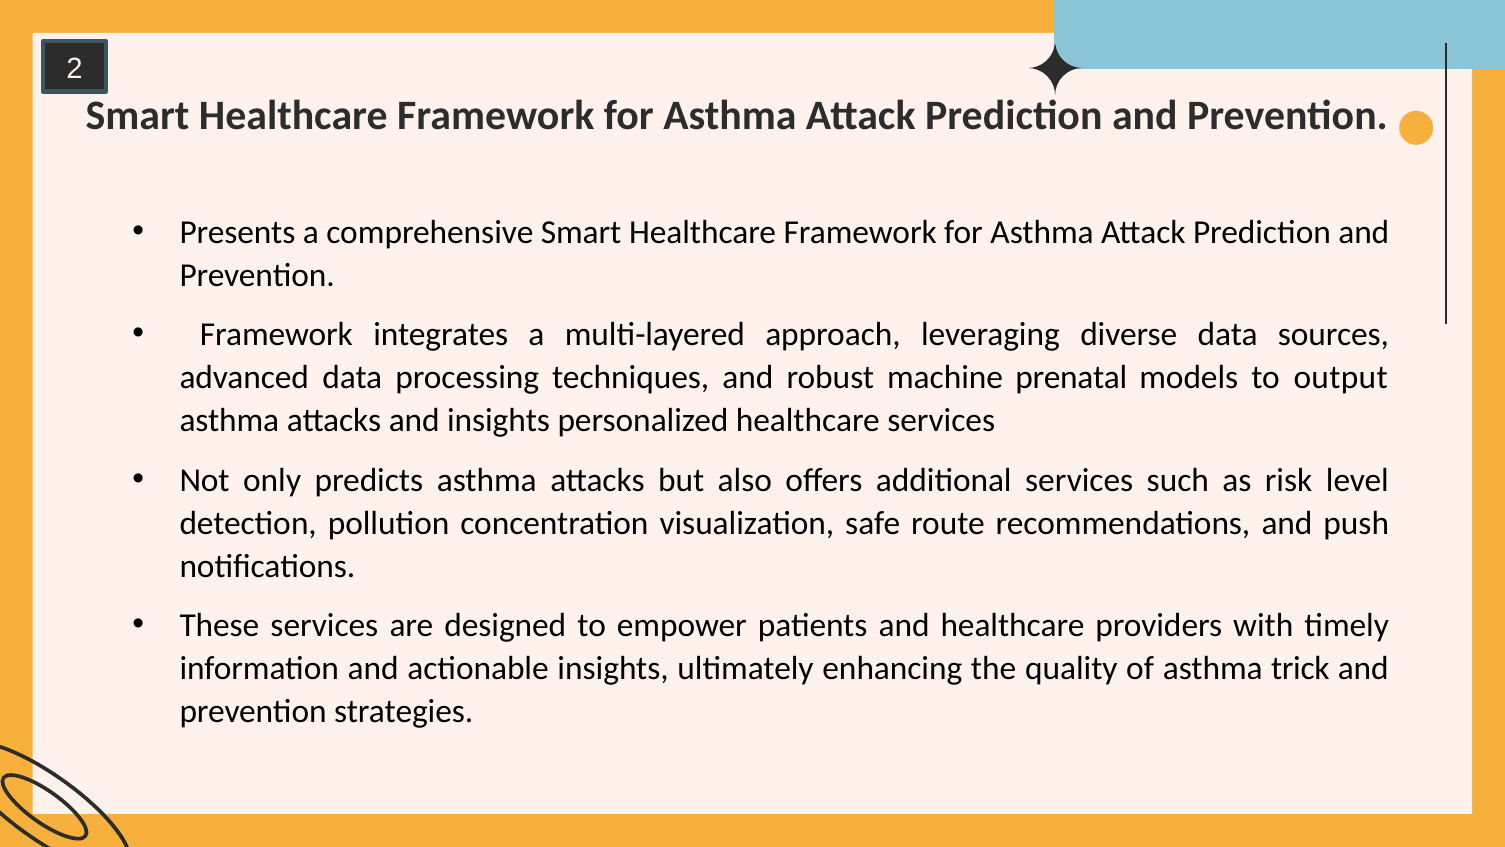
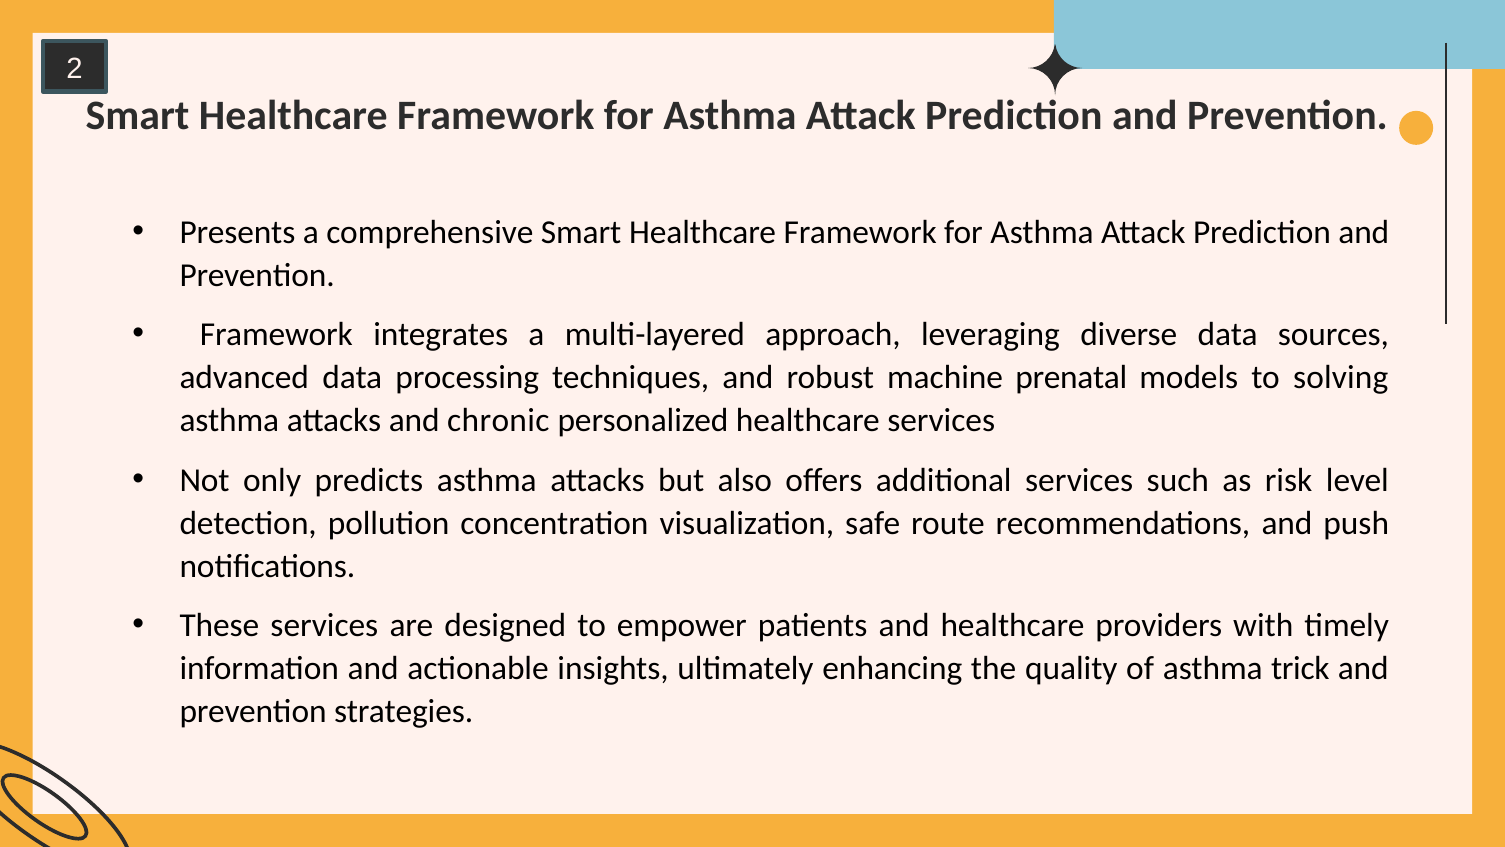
output: output -> solving (1341, 377)
and insights: insights -> chronic (498, 420)
